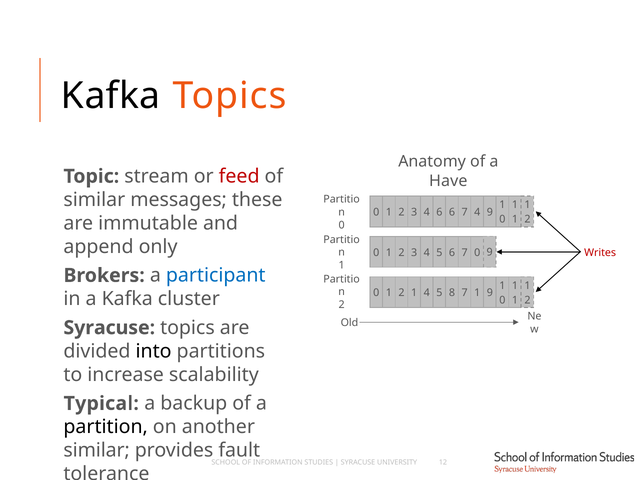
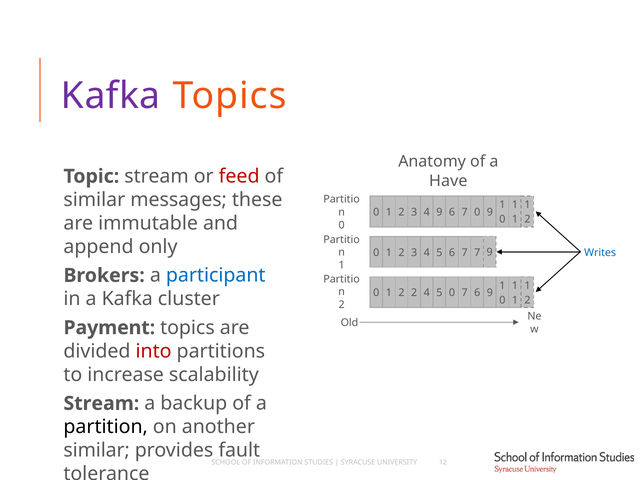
Kafka colour: black -> purple (111, 96)
4 6: 6 -> 9 (439, 212)
7 4: 4 -> 0 (477, 212)
7 0: 0 -> 7 (477, 253)
Writes colour: red -> blue (600, 253)
2 1: 1 -> 2 (414, 293)
5 8: 8 -> 0 (452, 293)
7 1: 1 -> 6 (477, 293)
Syracuse: Syracuse -> Payment (109, 328)
into colour: black -> red (154, 352)
Typical: Typical -> Stream (101, 404)
